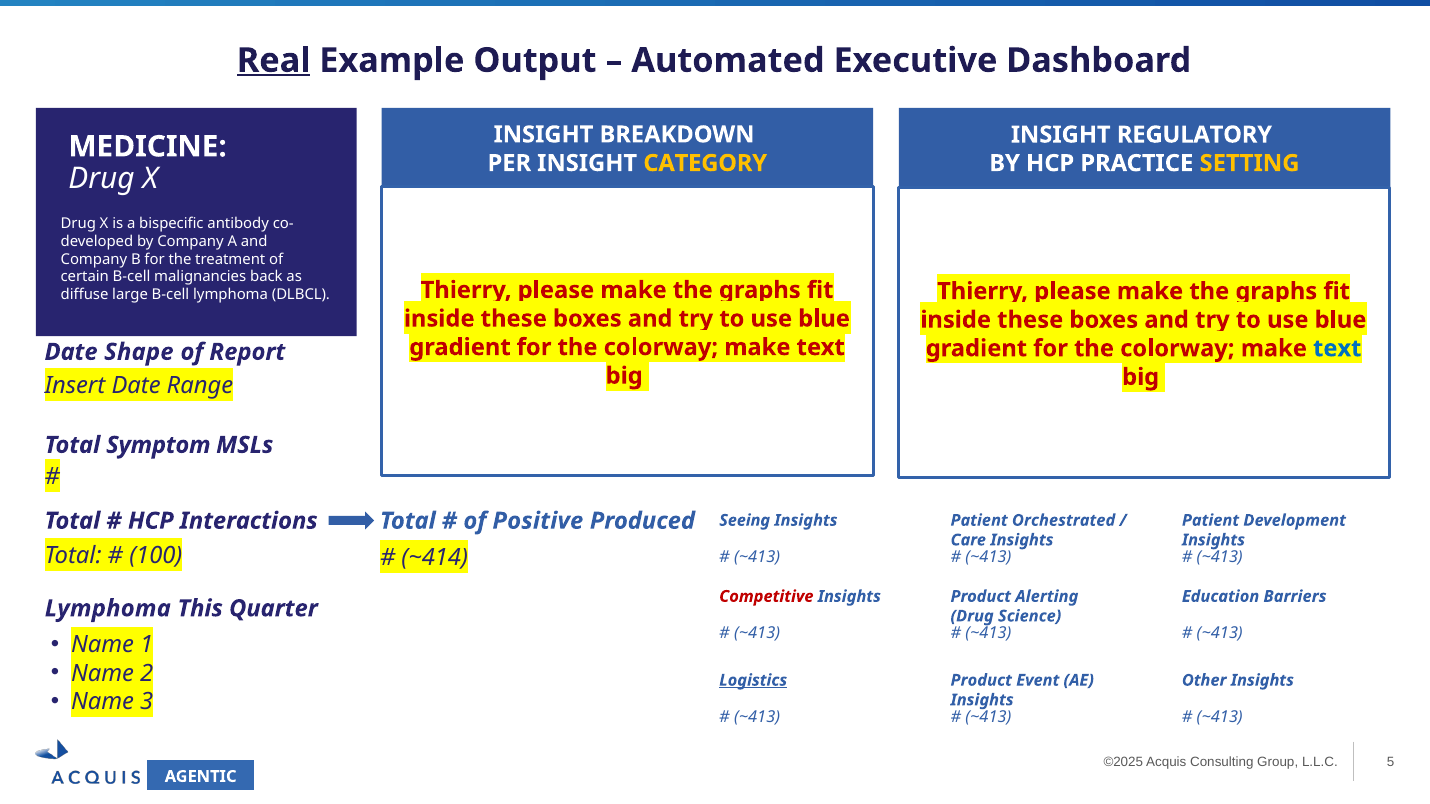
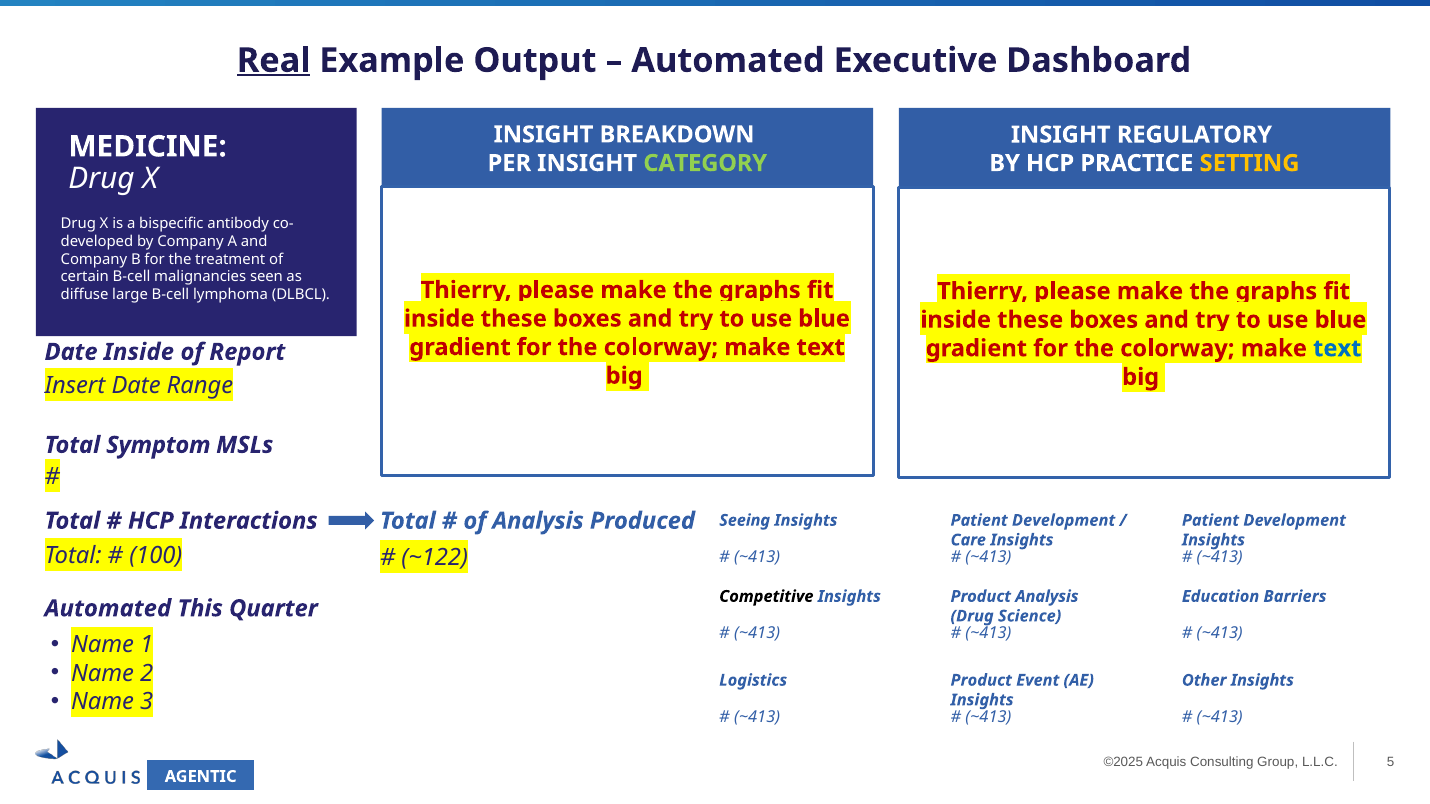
CATEGORY colour: yellow -> light green (705, 163)
back: back -> seen (266, 277)
Date Shape: Shape -> Inside (139, 352)
of Positive: Positive -> Analysis (538, 521)
Orchestrated: Orchestrated -> Development (1064, 521)
~414: ~414 -> ~122 (435, 558)
Competitive colour: red -> black (766, 597)
Product Alerting: Alerting -> Analysis (1047, 597)
Lymphoma: Lymphoma -> Automated (108, 609)
Logistics underline: present -> none (753, 681)
